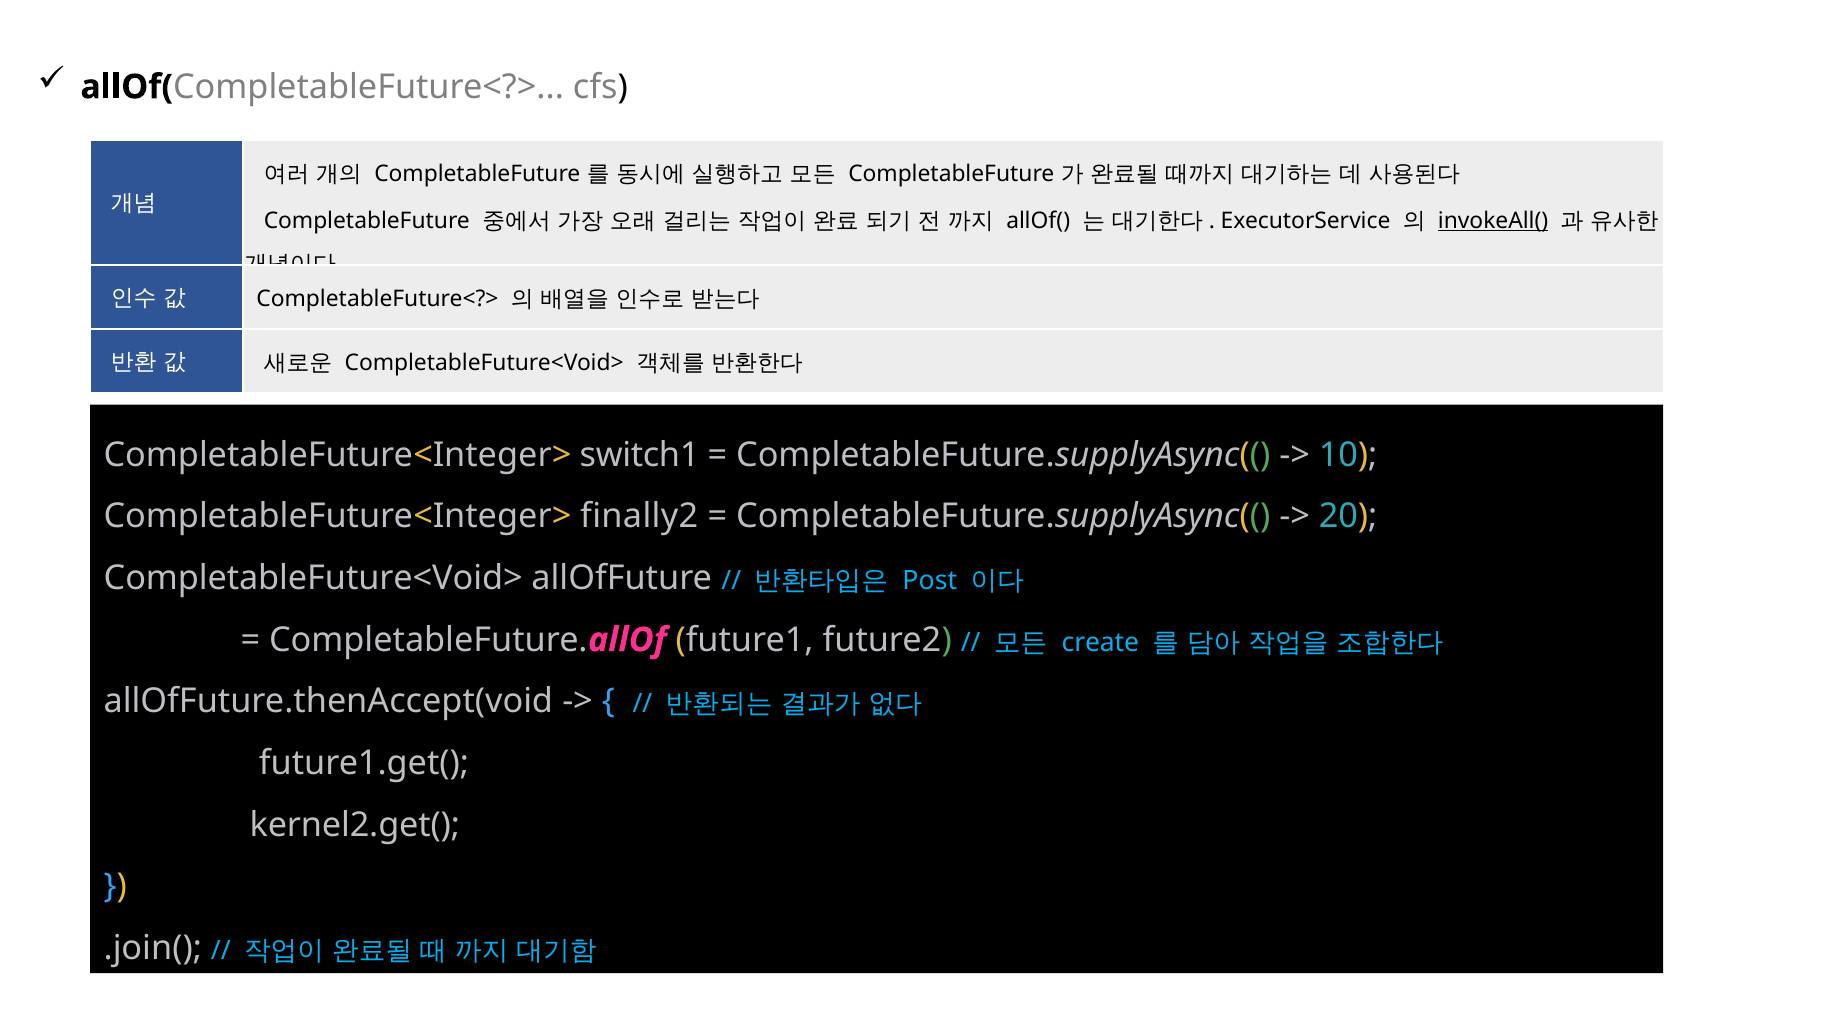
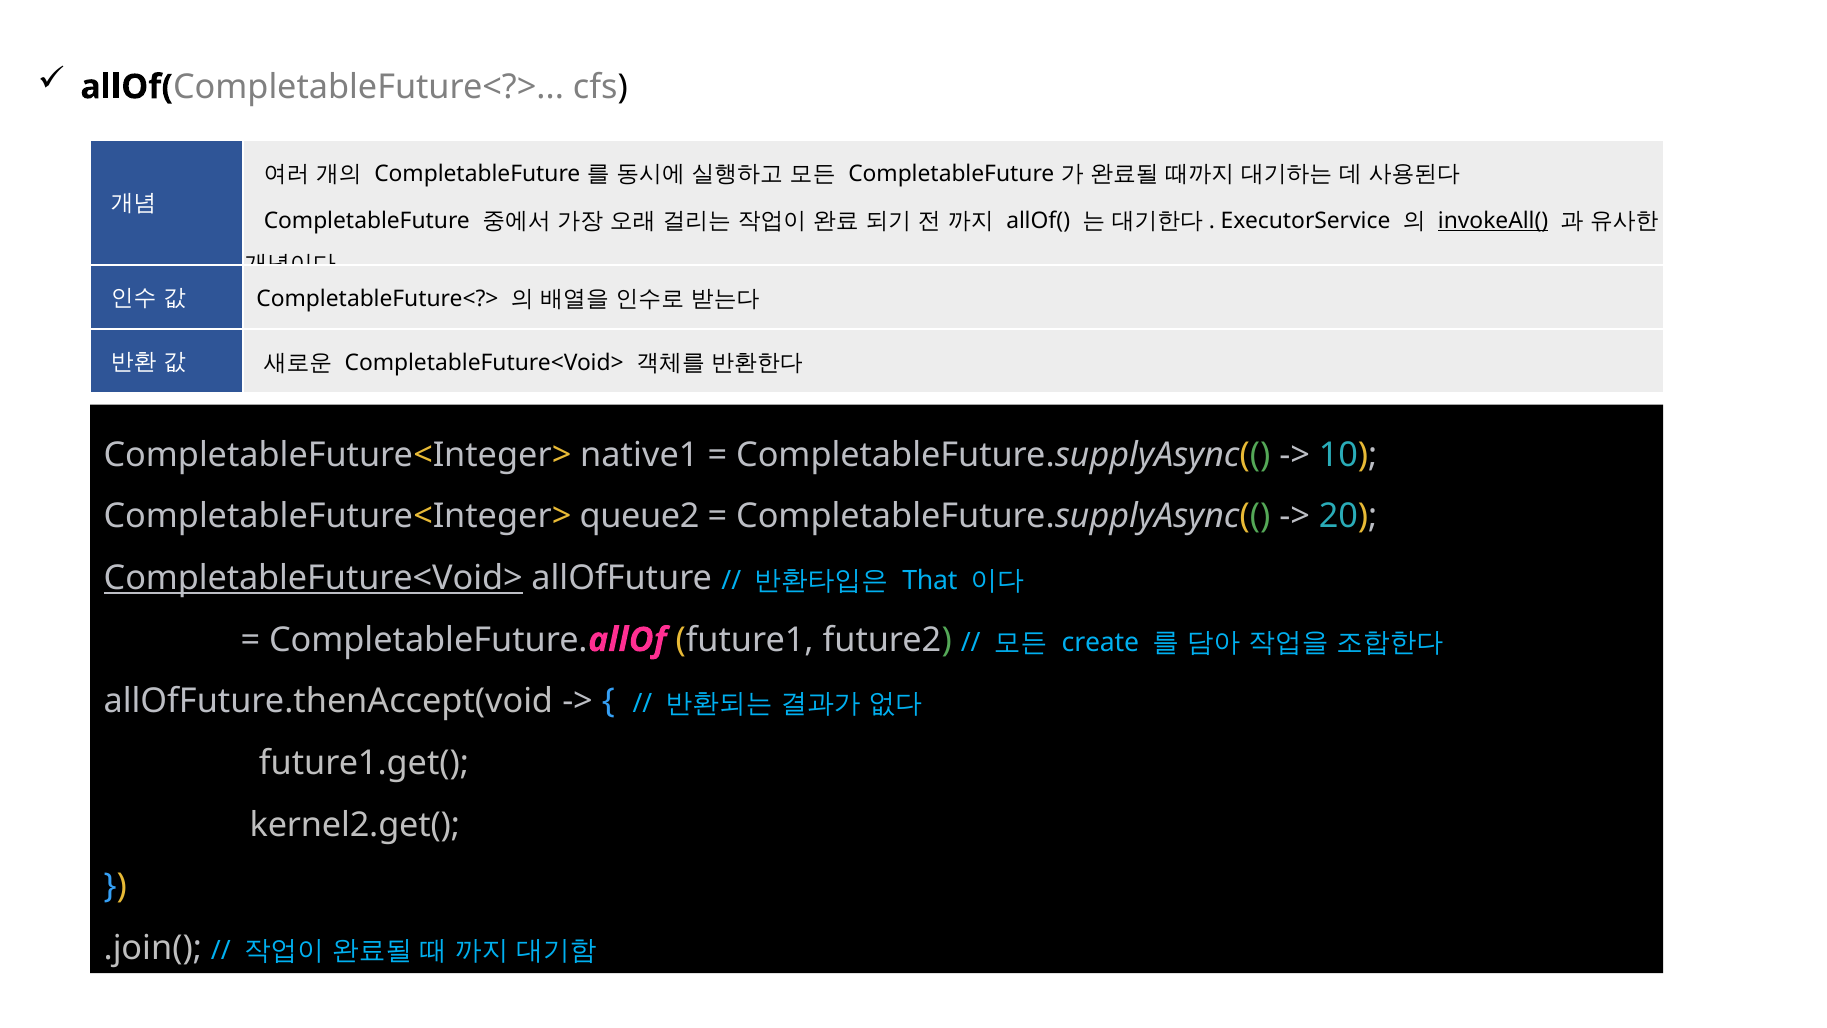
switch1: switch1 -> native1 (639, 455)
finally2: finally2 -> queue2 (640, 516)
CompletableFuture<Void> underline: none -> present (313, 578)
Post: Post -> That (930, 581)
